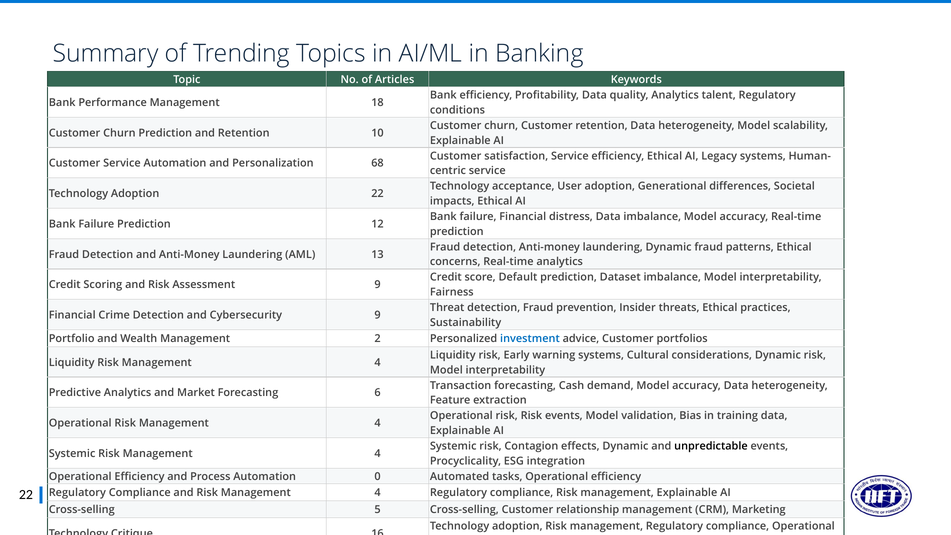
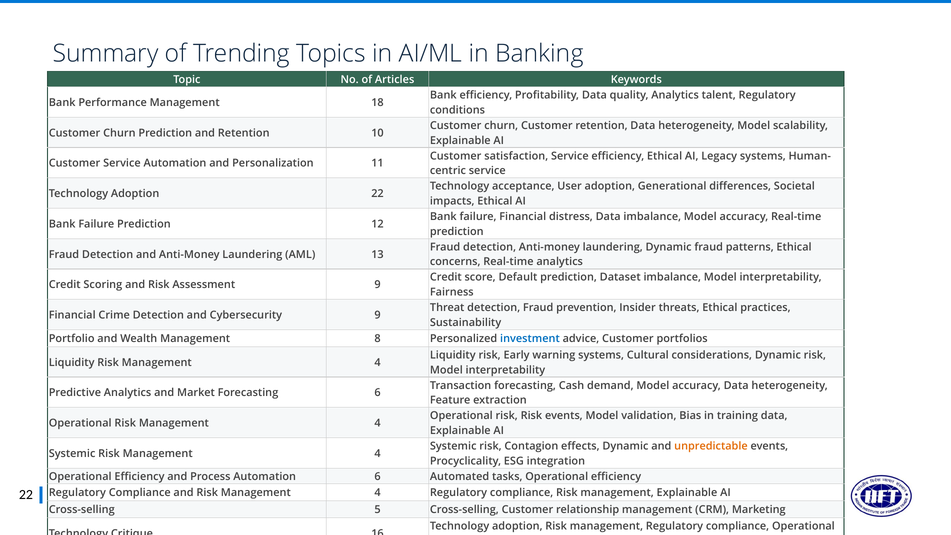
68: 68 -> 11 (377, 163)
2: 2 -> 8 (378, 339)
unpredictable colour: black -> orange (711, 446)
Automation 0: 0 -> 6 (378, 476)
